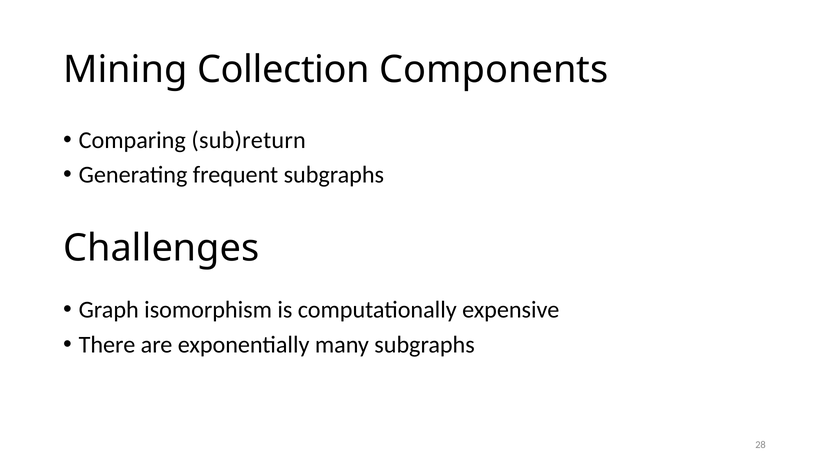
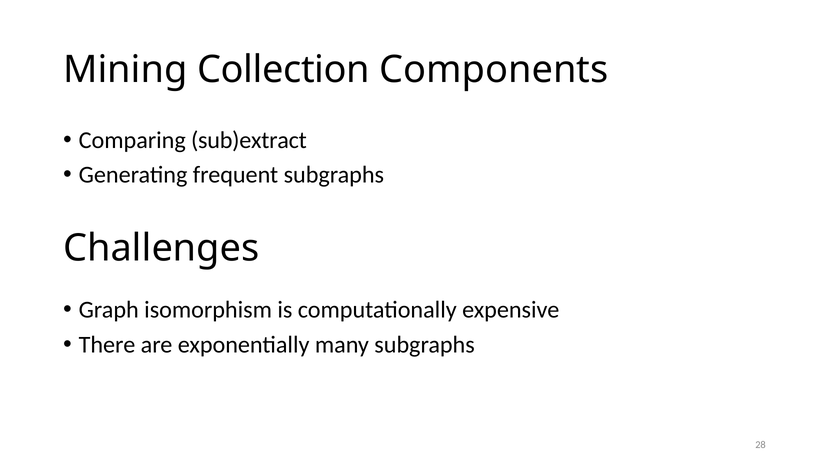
sub)return: sub)return -> sub)extract (249, 140)
